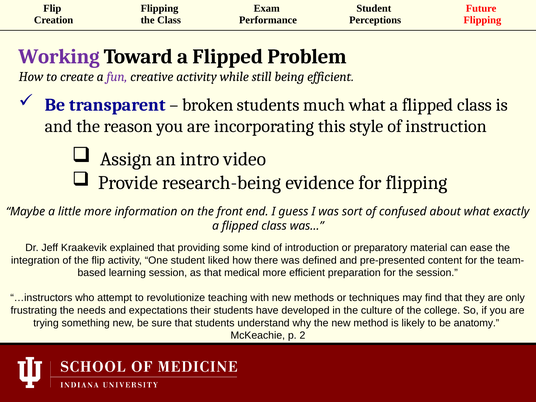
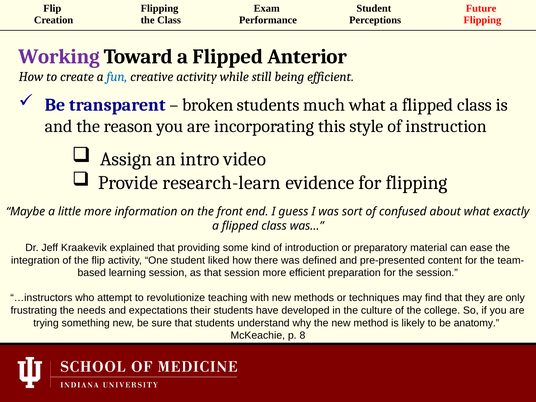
Problem: Problem -> Anterior (307, 57)
fun colour: purple -> blue (117, 77)
research-being: research-being -> research-learn (222, 183)
that medical: medical -> session (242, 273)
2: 2 -> 8 (302, 335)
